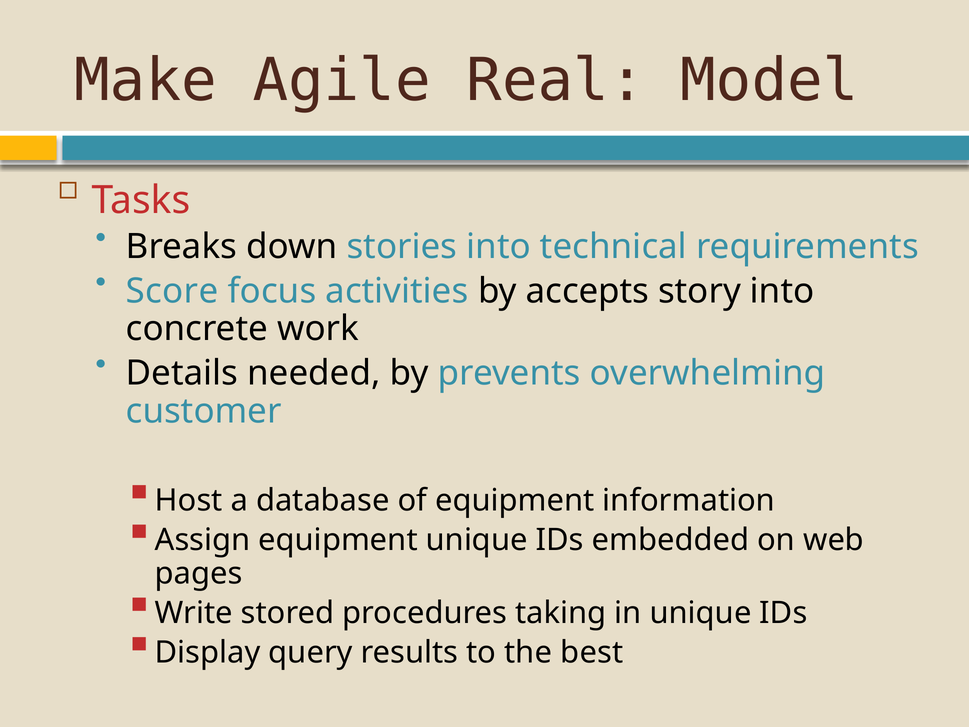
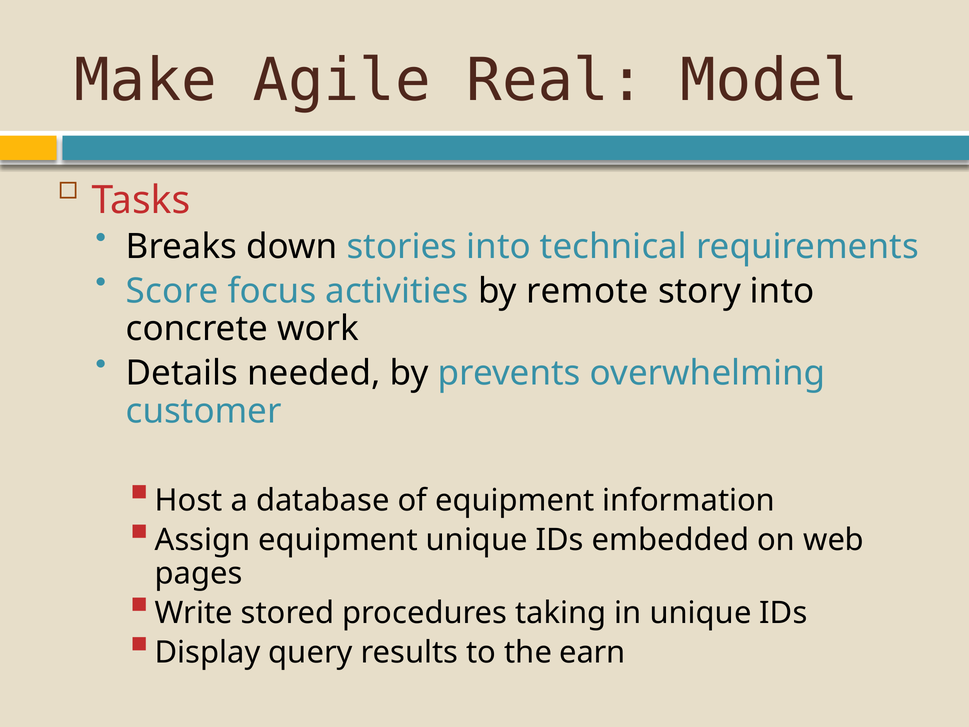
accepts: accepts -> remote (587, 291)
best: best -> earn (592, 652)
